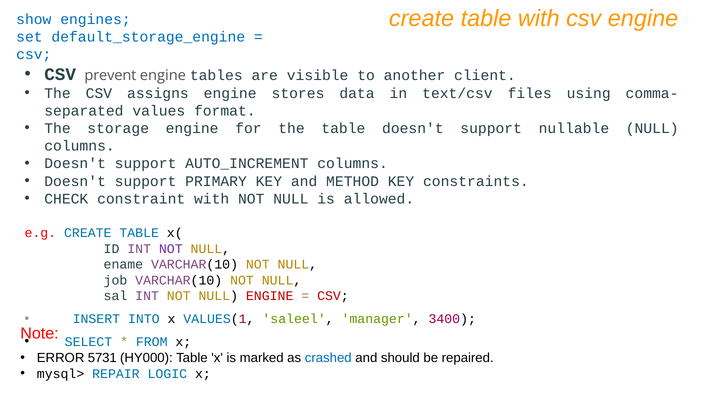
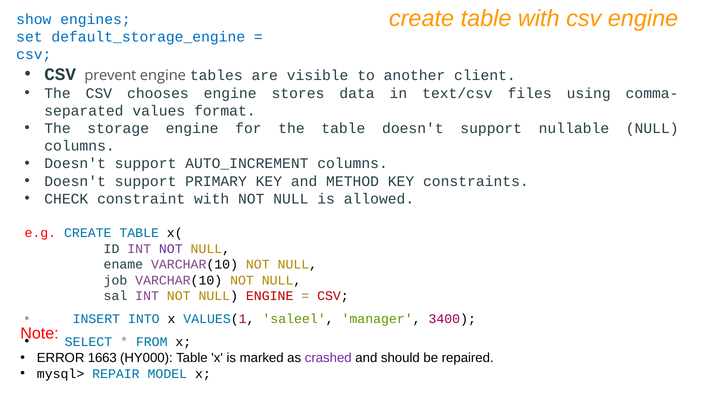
assigns: assigns -> chooses (158, 93)
5731: 5731 -> 1663 (102, 358)
crashed colour: blue -> purple (328, 358)
LOGIC: LOGIC -> MODEL (167, 374)
